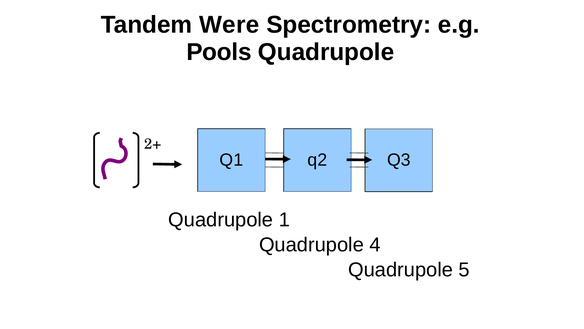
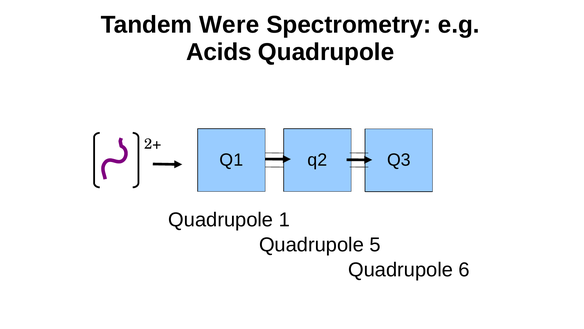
Pools: Pools -> Acids (219, 52)
Quadrupole 4: 4 -> 5 (375, 244)
5: 5 -> 6 (464, 270)
